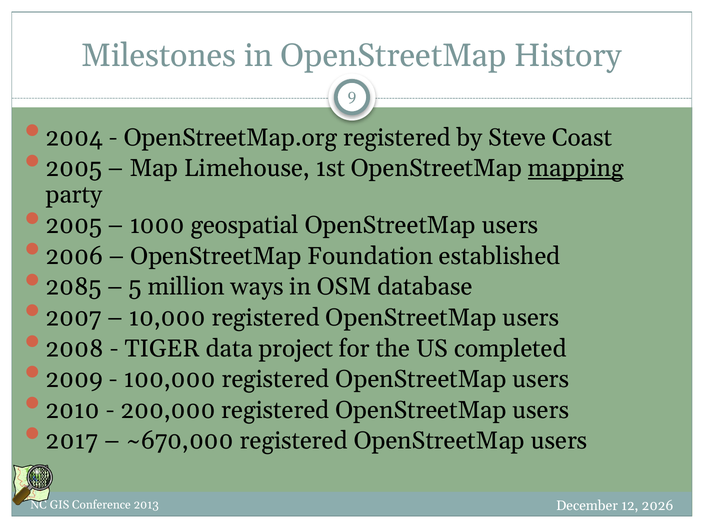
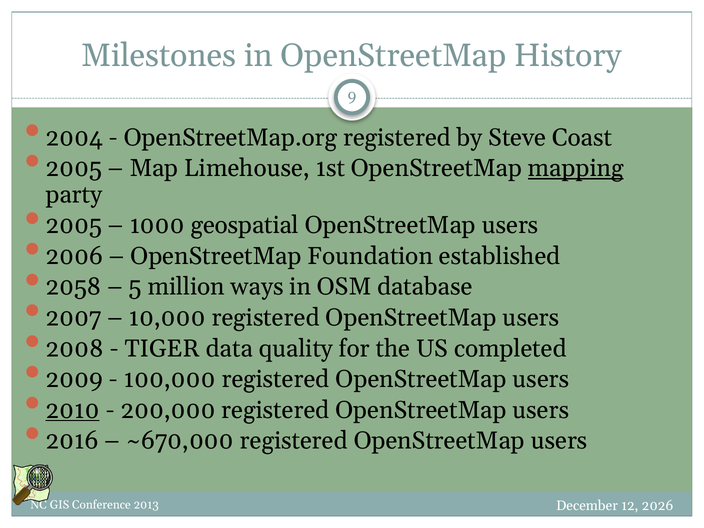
2085: 2085 -> 2058 (74, 287)
project: project -> quality (296, 348)
2010 underline: none -> present (73, 410)
2017: 2017 -> 2016 (72, 441)
